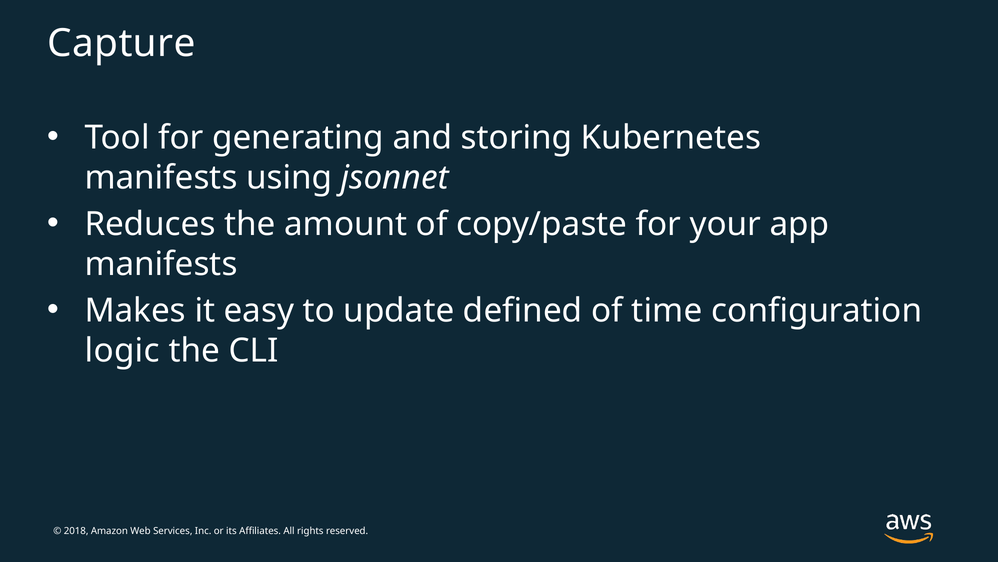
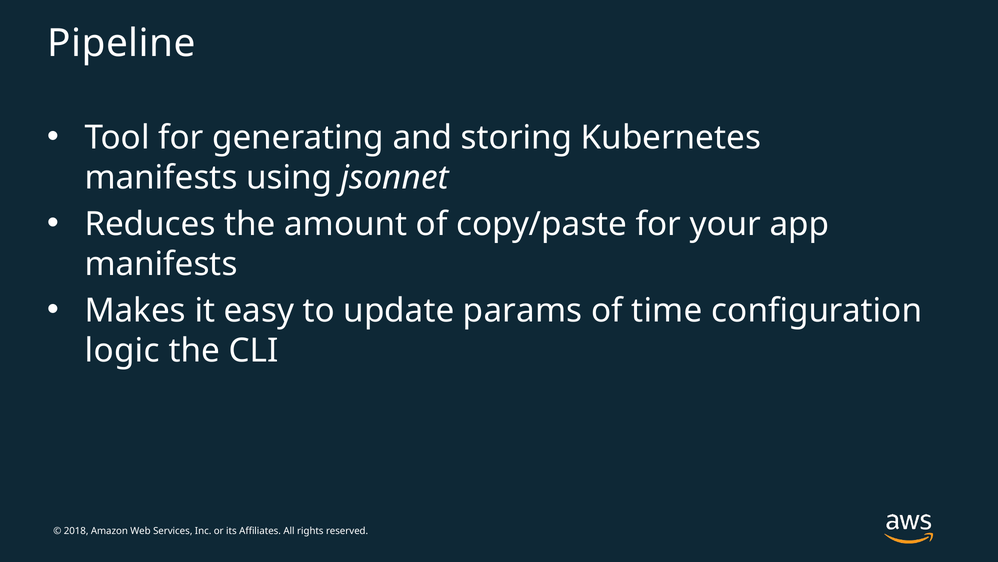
Capture: Capture -> Pipeline (121, 44)
defined: defined -> params (523, 310)
